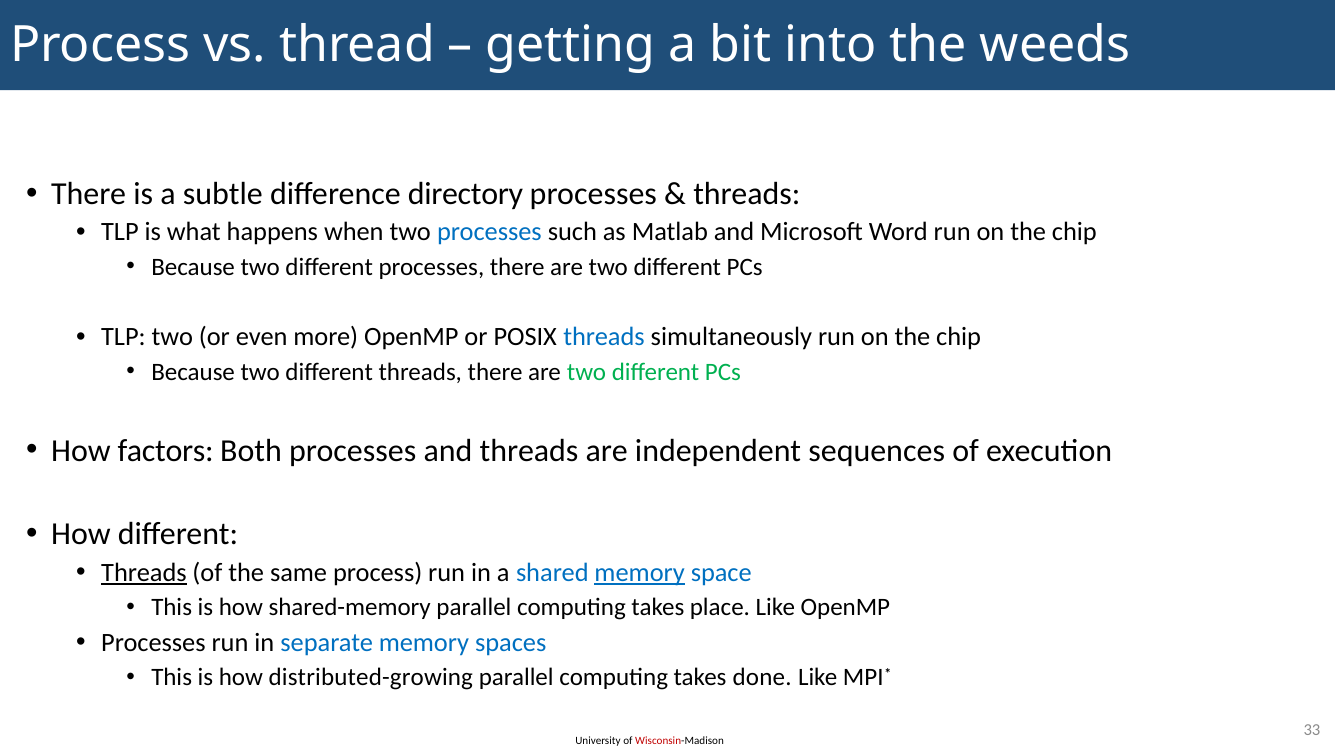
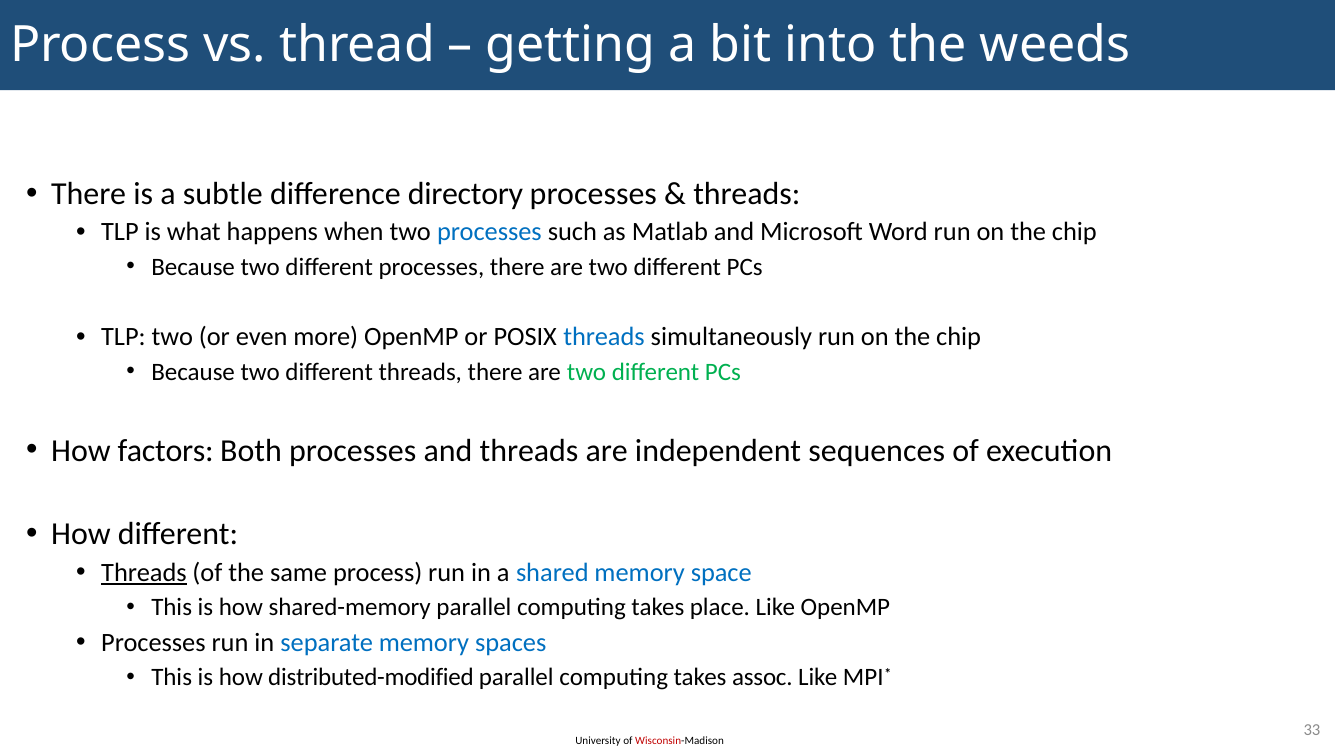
memory underline: present -> none (640, 573)
distributed-growing: distributed-growing -> distributed-modified (371, 677)
done: done -> assoc (762, 677)
